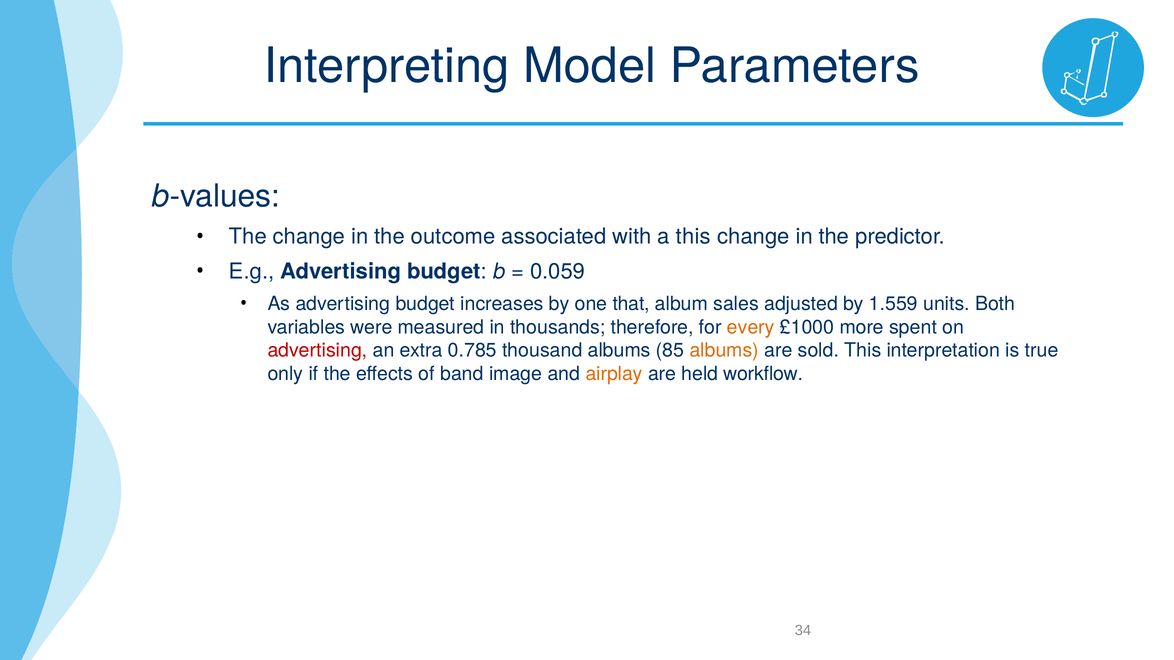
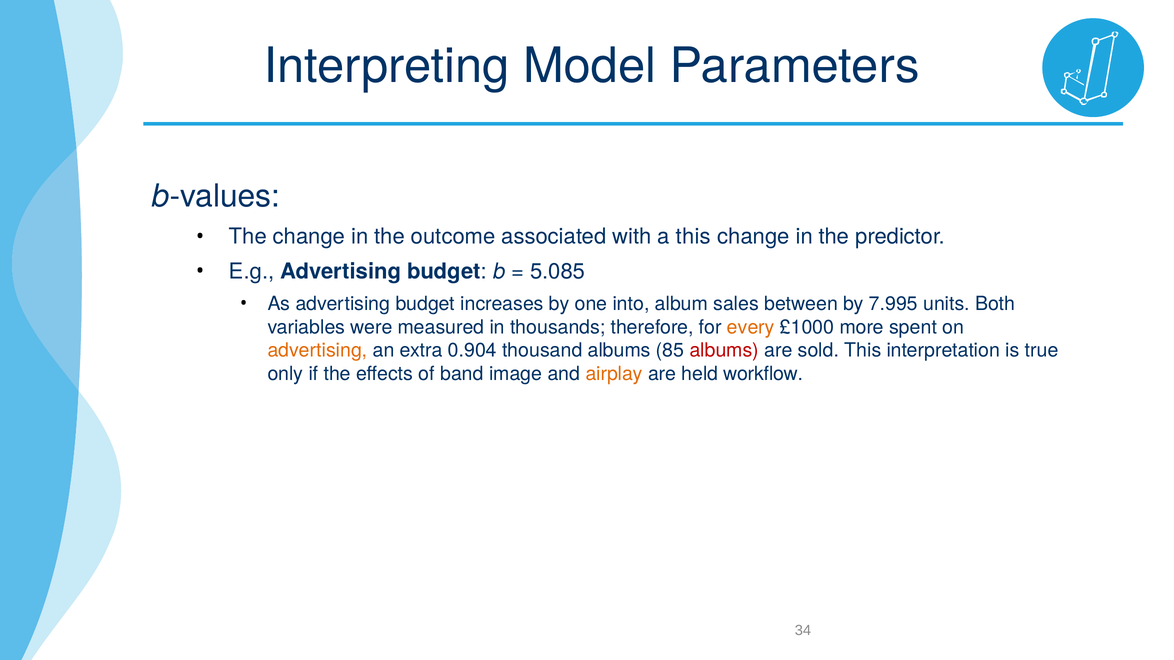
0.059: 0.059 -> 5.085 (558, 272)
that: that -> into (631, 304)
adjusted: adjusted -> between (801, 304)
1.559: 1.559 -> 7.995 (893, 304)
advertising colour: red -> orange (317, 351)
0.785: 0.785 -> 0.904 (472, 351)
albums colour: orange -> red (724, 351)
